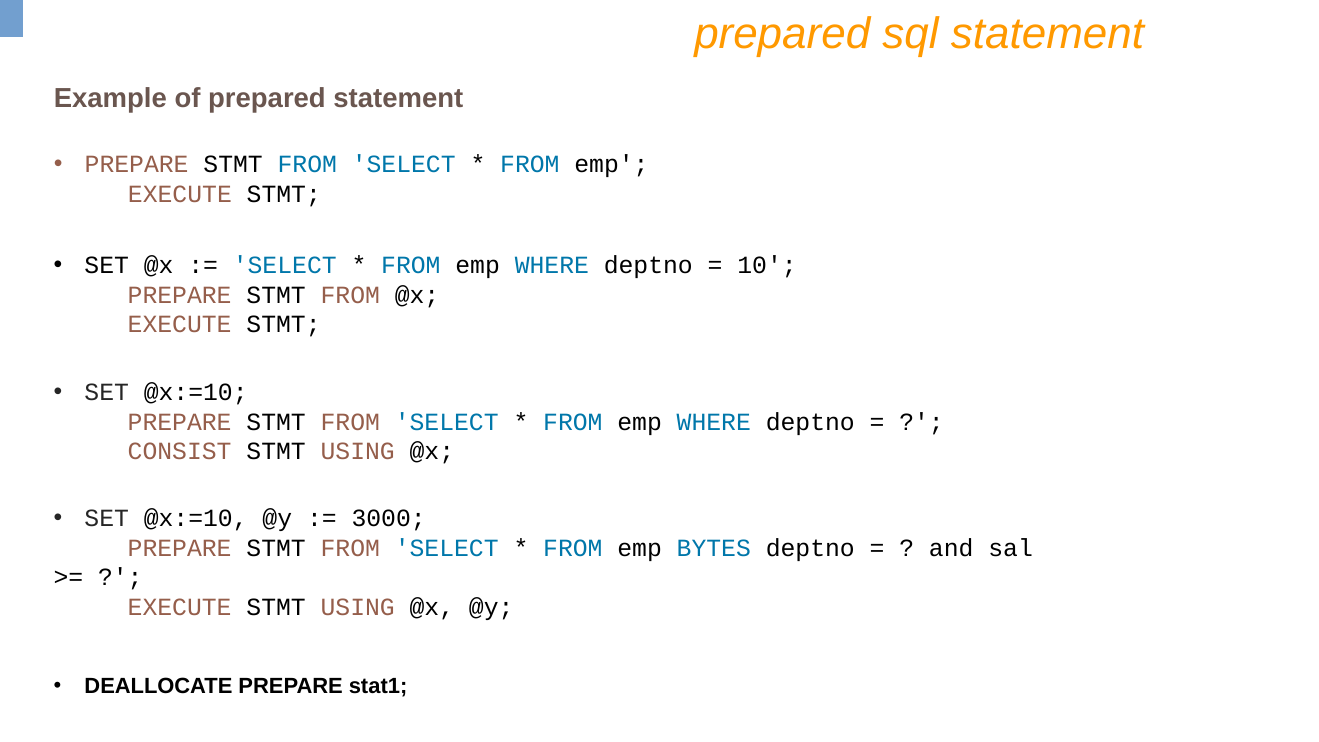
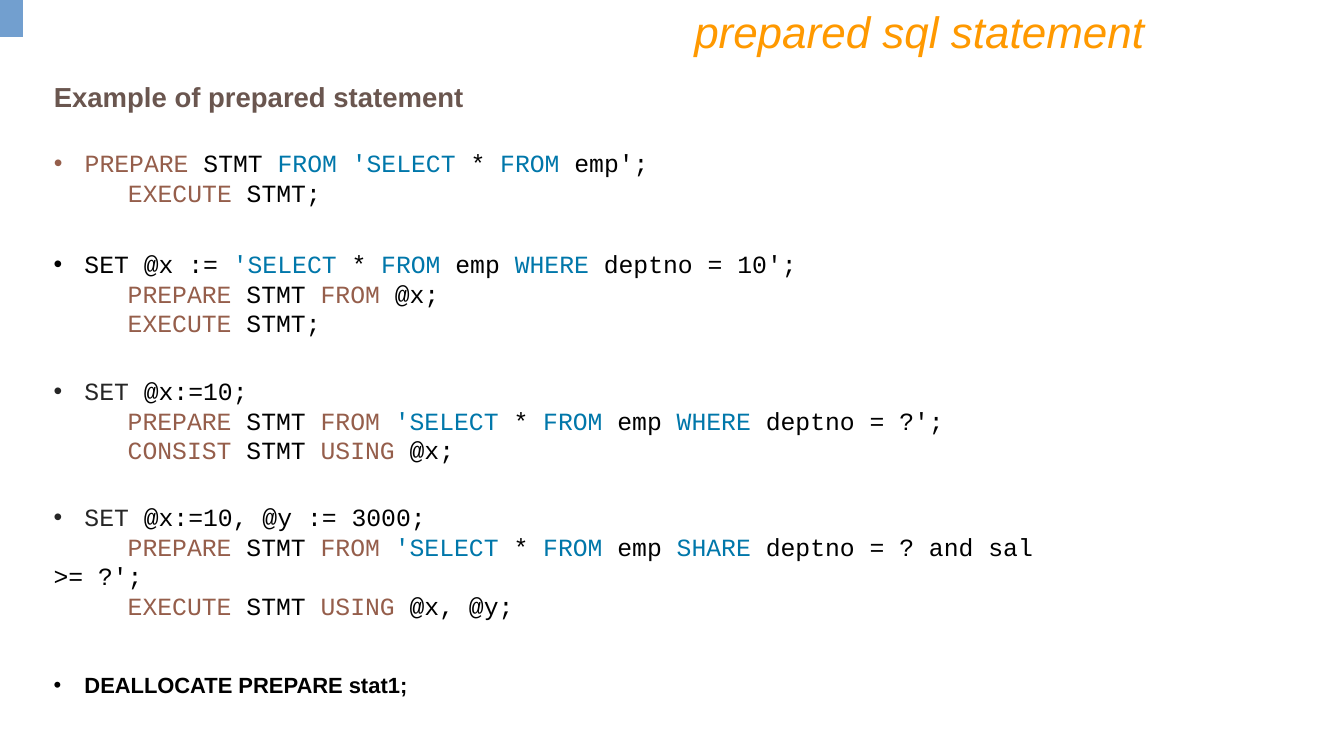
BYTES: BYTES -> SHARE (714, 548)
